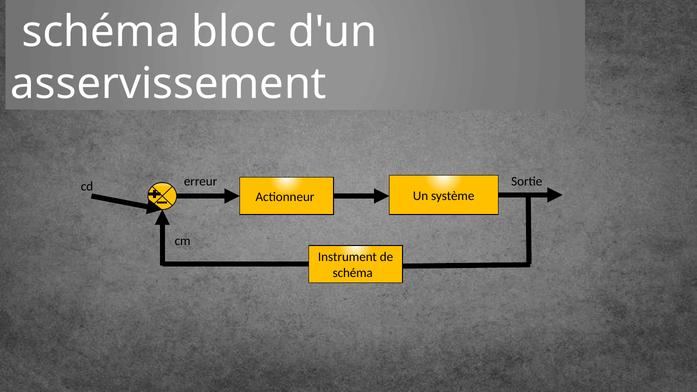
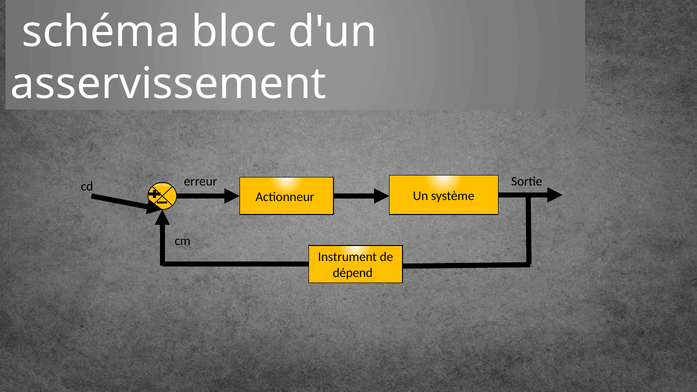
schéma: schéma -> dépend (353, 273)
